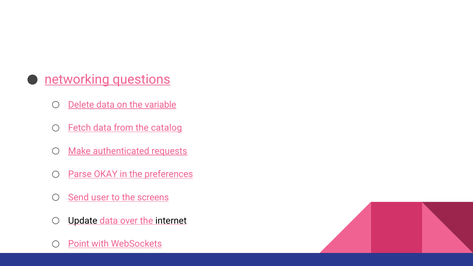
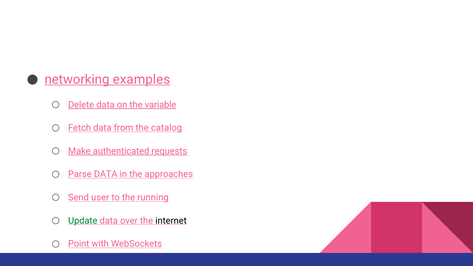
questions: questions -> examples (141, 80)
Parse OKAY: OKAY -> DATA (106, 174)
preferences: preferences -> approaches (169, 174)
screens: screens -> running (153, 198)
Update colour: black -> green (83, 221)
